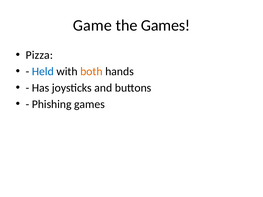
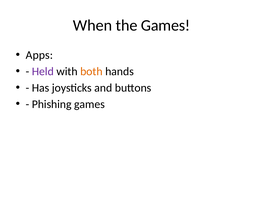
Game: Game -> When (92, 25)
Pizza: Pizza -> Apps (39, 55)
Held colour: blue -> purple (43, 72)
